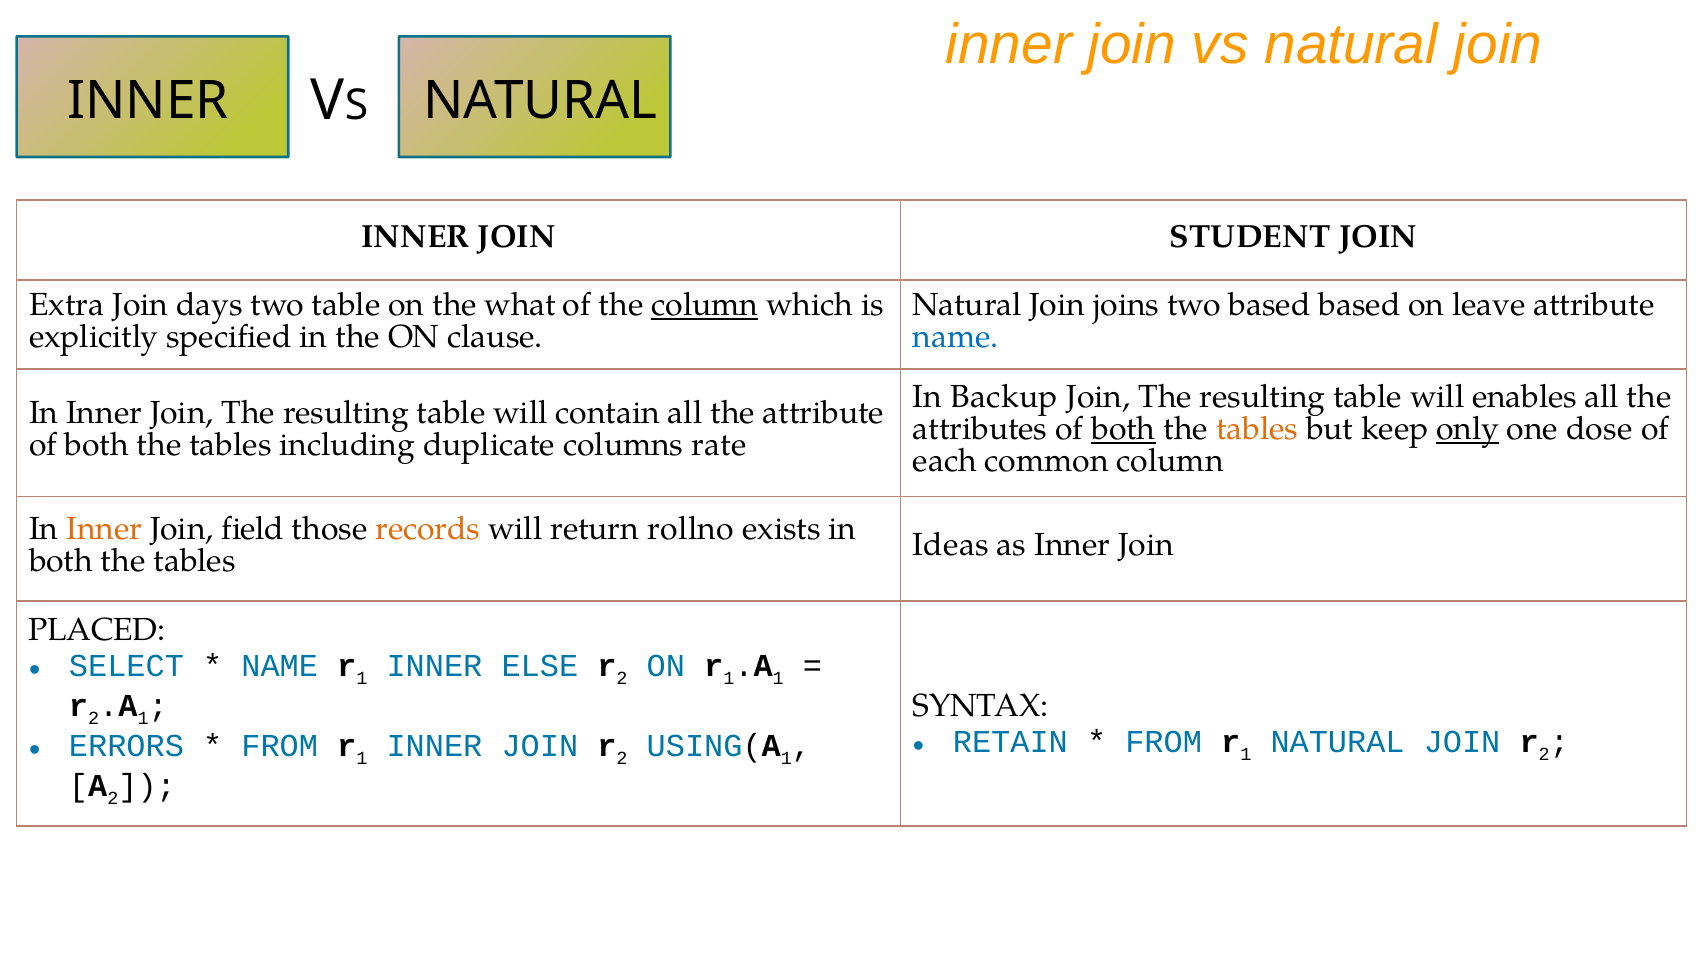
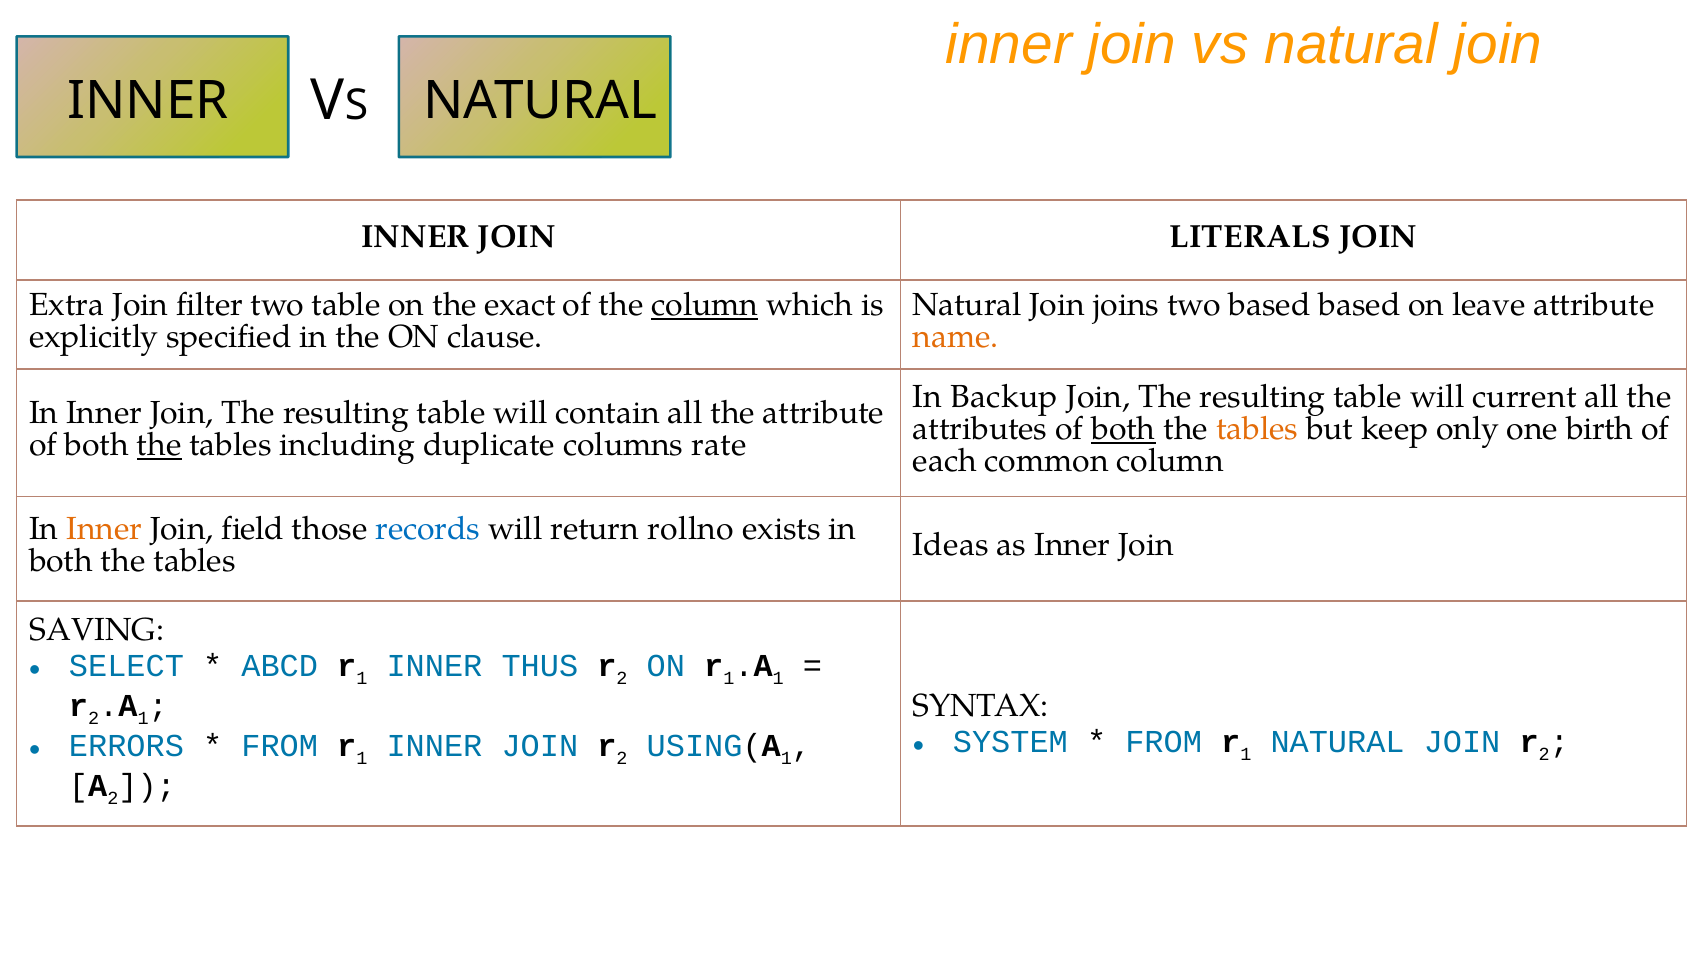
STUDENT: STUDENT -> LITERALS (1250, 237)
days: days -> filter (210, 305)
what: what -> exact (520, 305)
name colour: blue -> orange (956, 337)
enables: enables -> current (1524, 397)
only underline: present -> none (1468, 429)
dose: dose -> birth (1600, 429)
the underline: none -> present (159, 445)
records colour: orange -> blue (428, 529)
PLACED: PLACED -> SAVING (97, 630)
NAME: NAME -> ABCD (280, 666)
ELSE: ELSE -> THUS (540, 666)
RETAIN: RETAIN -> SYSTEM (1010, 742)
